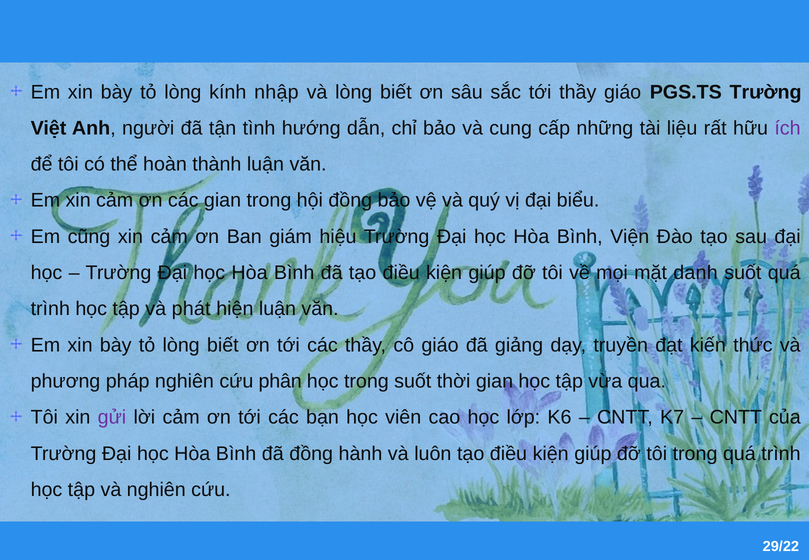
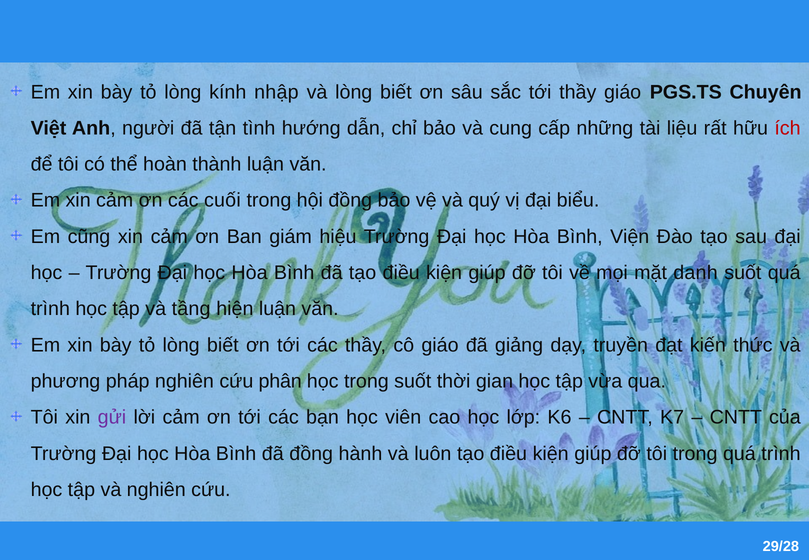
PGS.TS Trường: Trường -> Chuyên (766, 92)
ích colour: purple -> red (788, 128)
các gian: gian -> cuối (222, 201)
phát: phát -> tầng (191, 309)
29/22: 29/22 -> 29/28 (781, 547)
